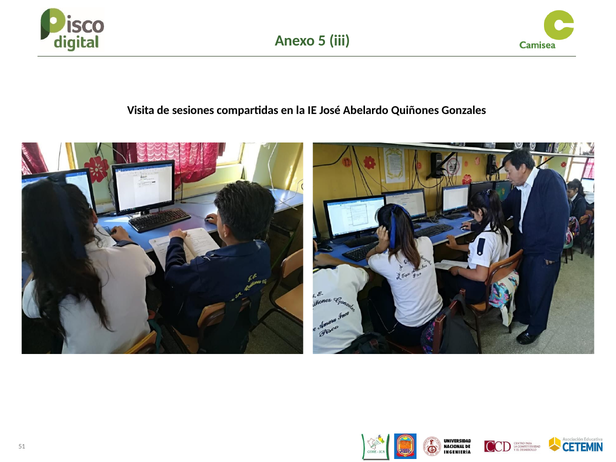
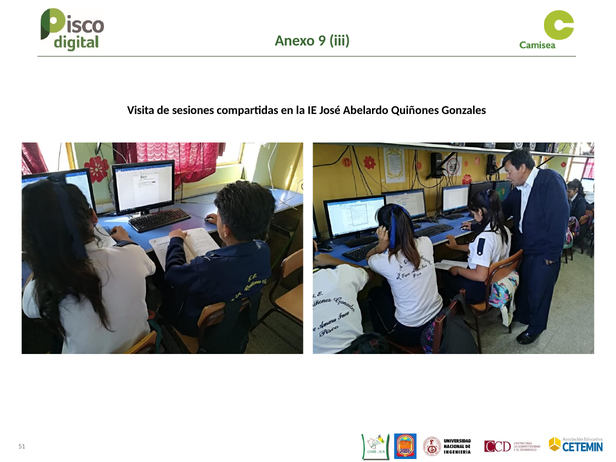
5: 5 -> 9 (322, 41)
